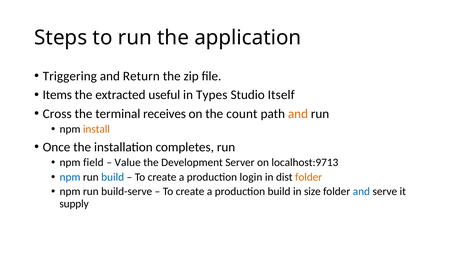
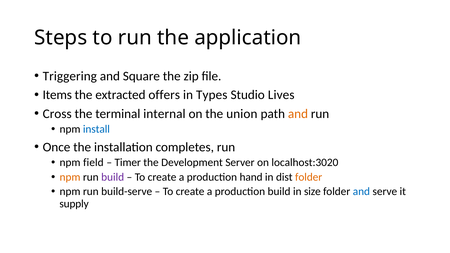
Return: Return -> Square (141, 76)
useful: useful -> offers (164, 95)
Itself: Itself -> Lives (281, 95)
receives: receives -> internal (164, 114)
count: count -> union (242, 114)
install colour: orange -> blue (96, 129)
Value: Value -> Timer (128, 163)
localhost:9713: localhost:9713 -> localhost:3020 (305, 163)
npm colour: blue -> orange (70, 177)
build colour: blue -> purple (113, 177)
login: login -> hand (251, 177)
